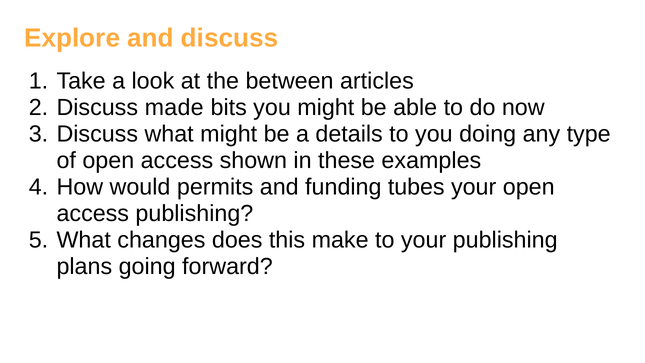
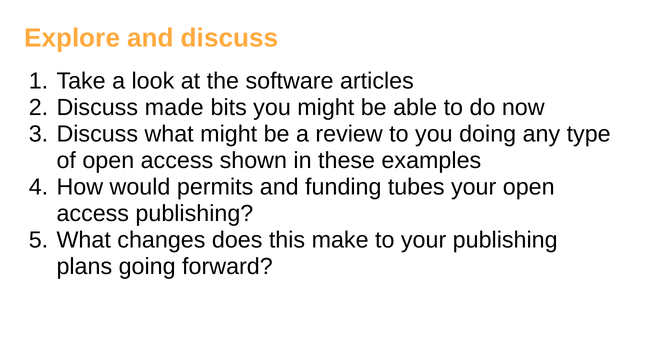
between: between -> software (290, 81)
details: details -> review (349, 134)
